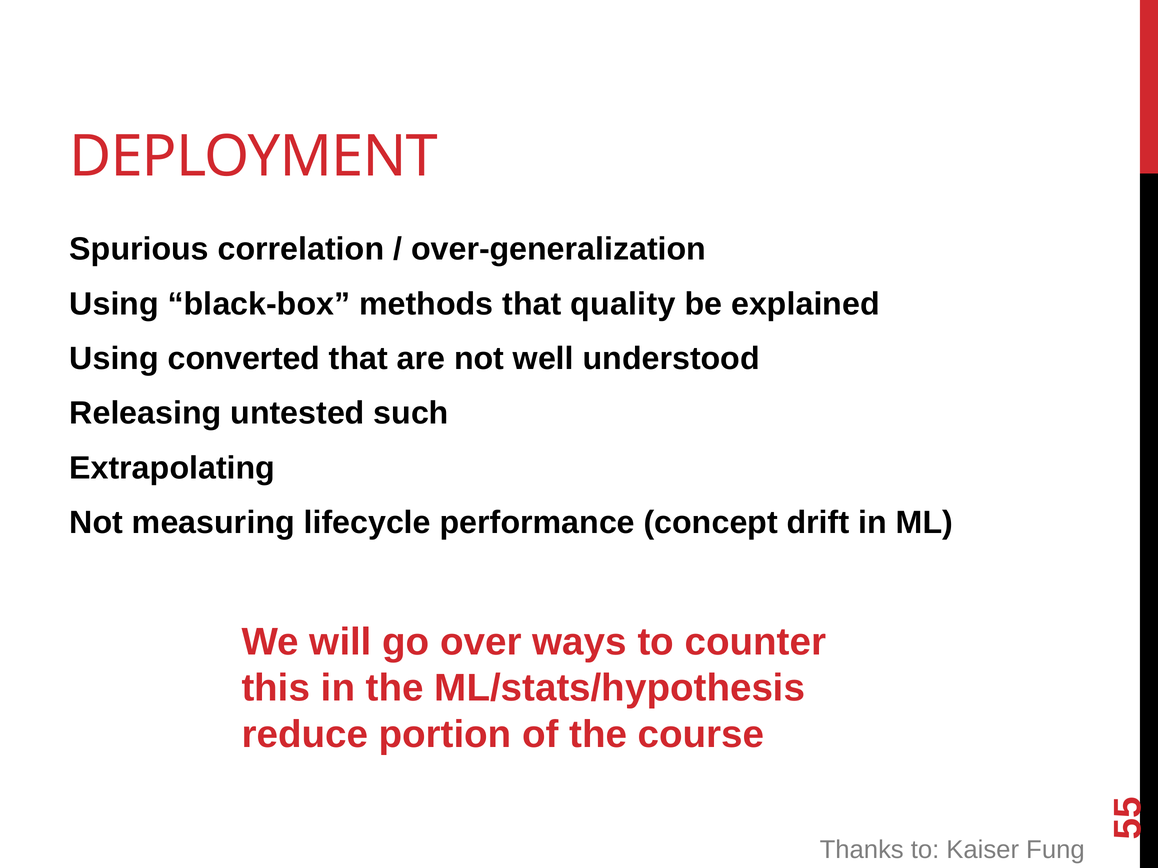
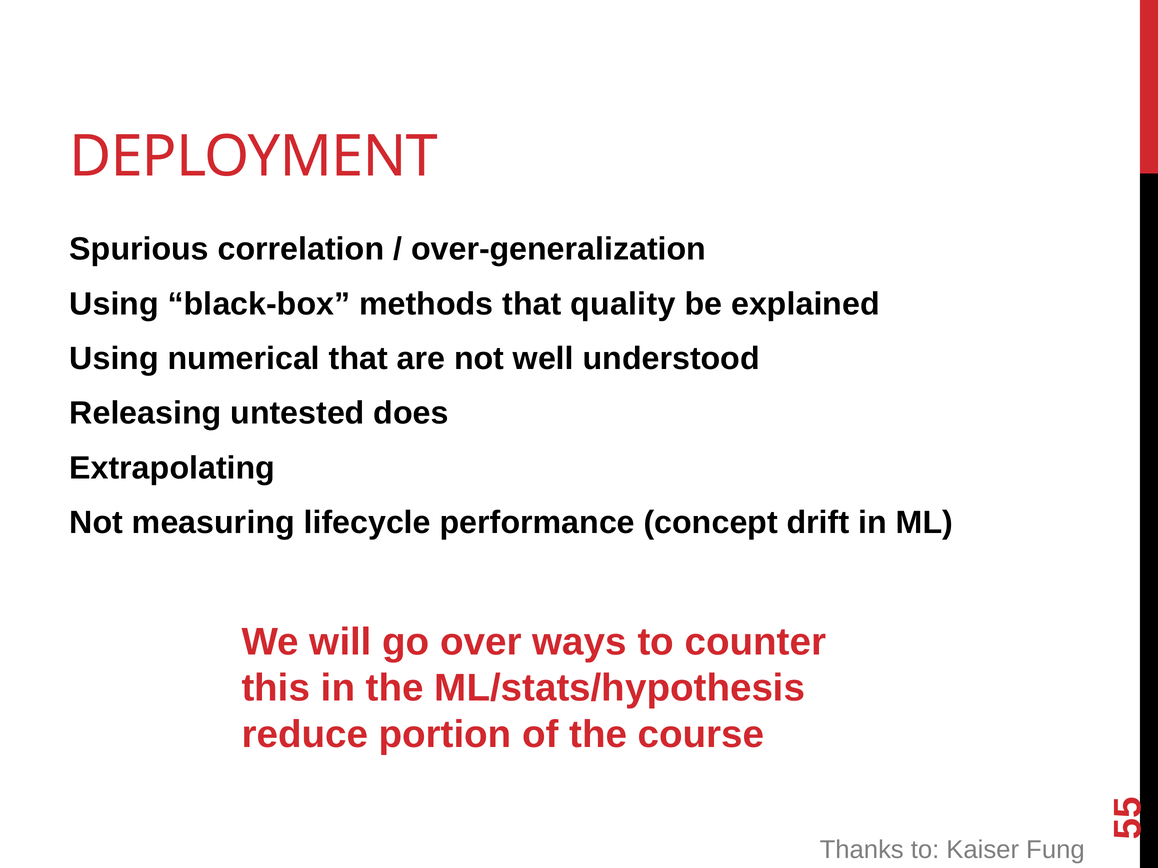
converted: converted -> numerical (244, 359)
such: such -> does (411, 414)
